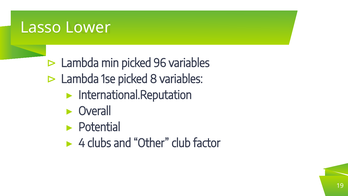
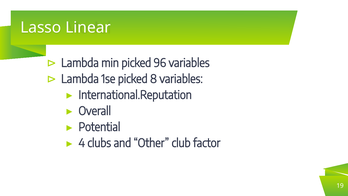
Lower: Lower -> Linear (88, 28)
